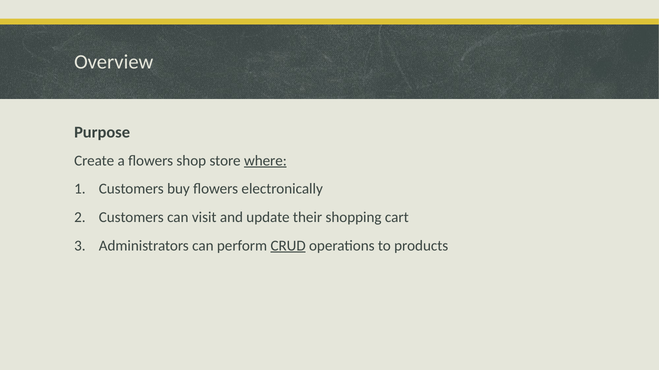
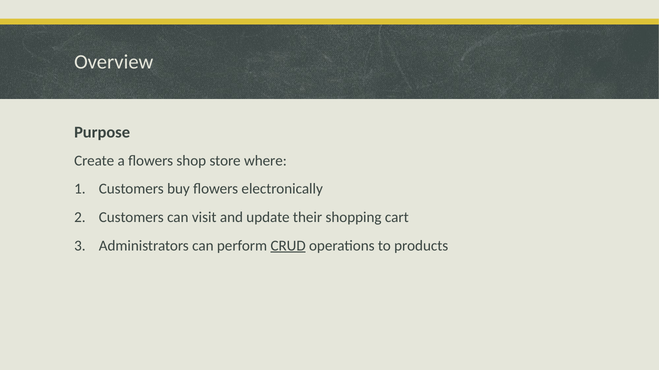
where underline: present -> none (265, 161)
